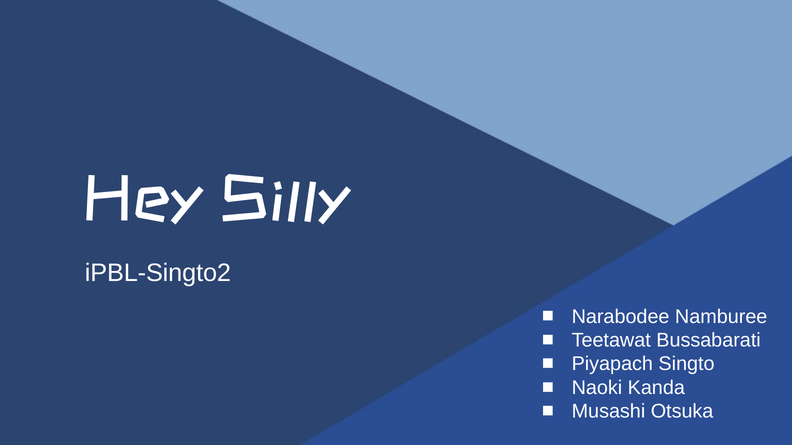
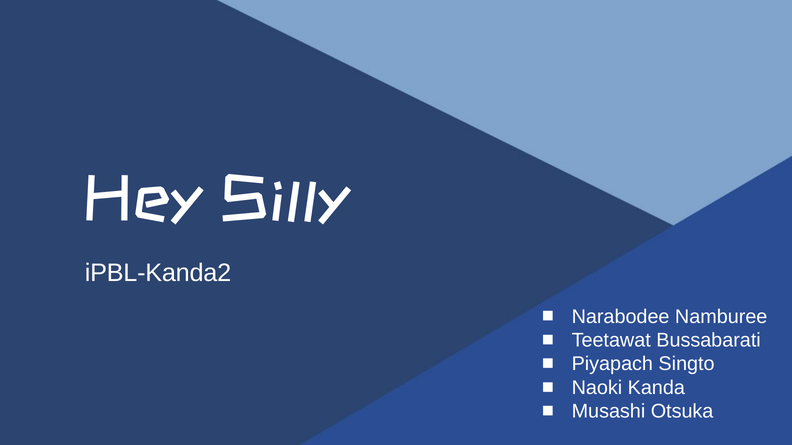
iPBL-Singto2: iPBL-Singto2 -> iPBL-Kanda2 (158, 273)
